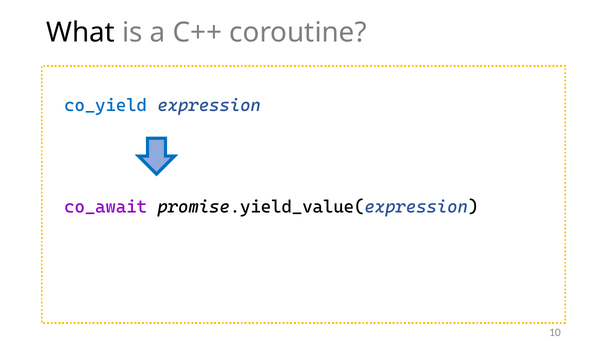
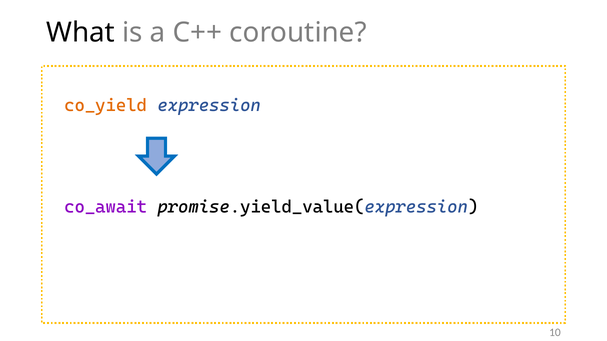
co_yield colour: blue -> orange (106, 105)
